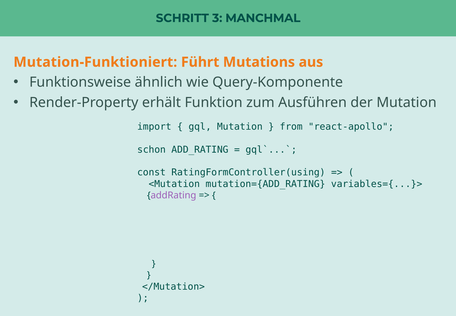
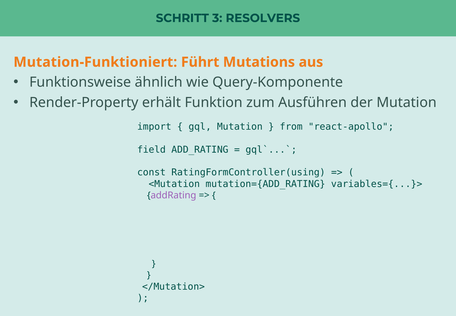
MANCHMAL: MANCHMAL -> RESOLVERS (263, 18)
schon: schon -> field (151, 150)
